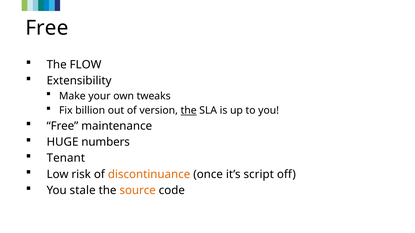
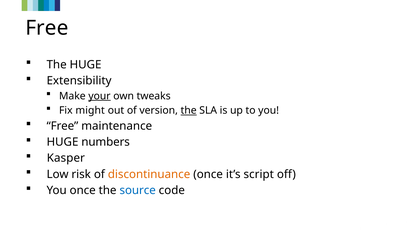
The FLOW: FLOW -> HUGE (86, 65)
your underline: none -> present (99, 96)
billion: billion -> might (90, 111)
Tenant: Tenant -> Kasper (66, 159)
You stale: stale -> once (83, 191)
source colour: orange -> blue (138, 191)
